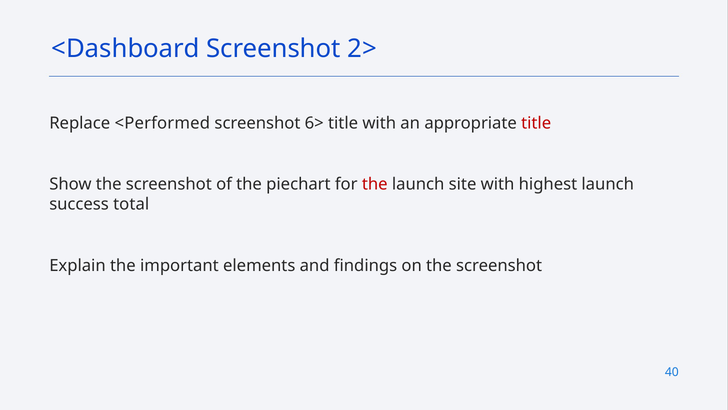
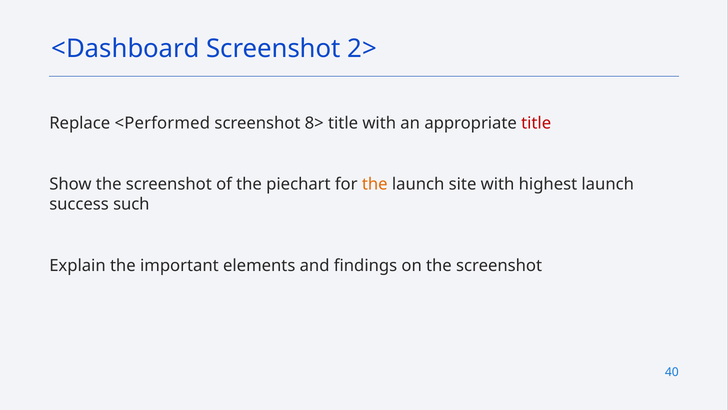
6>: 6> -> 8> (314, 123)
the colour: red -> orange (375, 184)
total: total -> such (131, 204)
